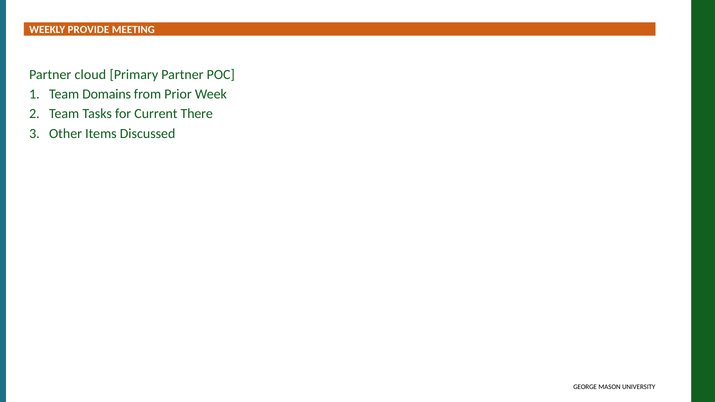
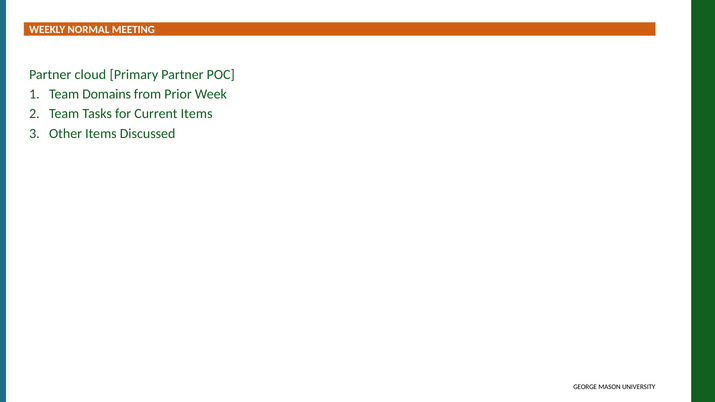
PROVIDE: PROVIDE -> NORMAL (88, 30)
Current There: There -> Items (197, 114)
